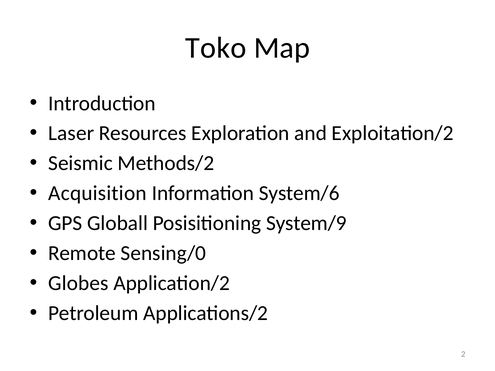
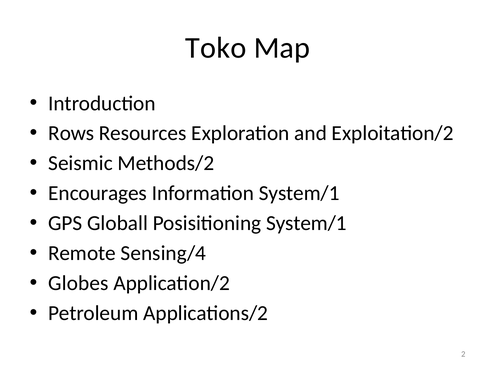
Laser: Laser -> Rows (71, 133)
Acquisition: Acquisition -> Encourages (98, 193)
Information System/6: System/6 -> System/1 (299, 193)
Posisitioning System/9: System/9 -> System/1 (306, 223)
Sensing/0: Sensing/0 -> Sensing/4 (163, 253)
